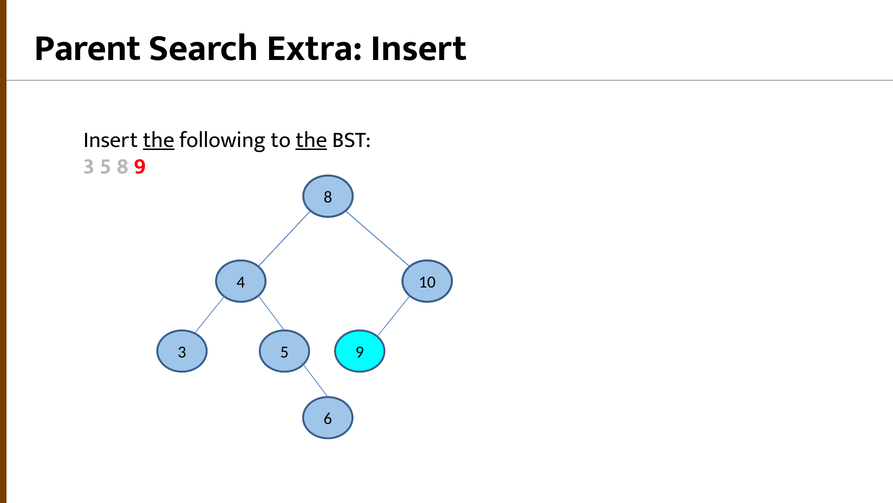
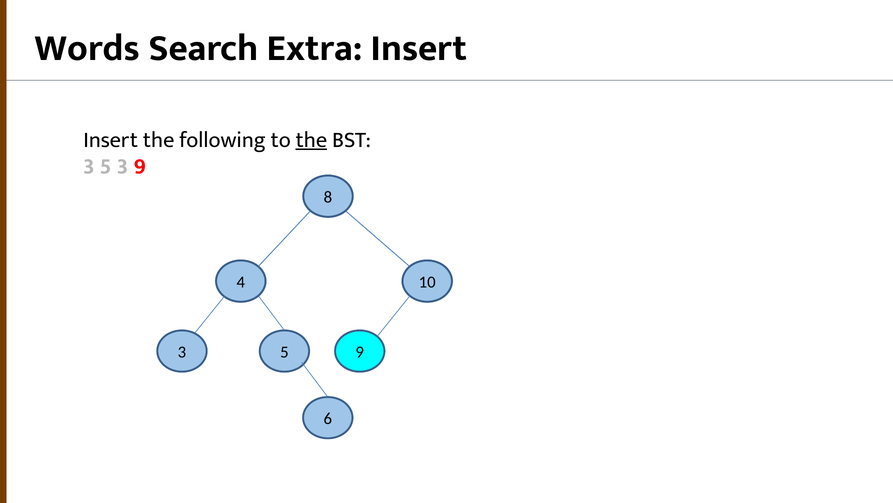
Parent: Parent -> Words (87, 48)
the underline: present -> none (159, 139)
5 8: 8 -> 3 (123, 166)
